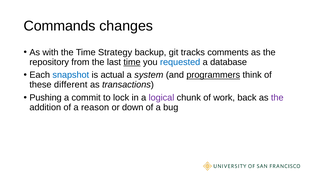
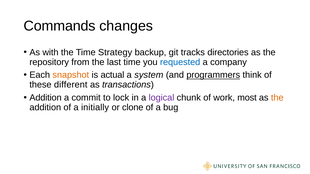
comments: comments -> directories (228, 52)
time underline: present -> none (132, 62)
database: database -> company (229, 62)
snapshot colour: blue -> orange (71, 75)
Pushing: Pushing -> Addition (46, 98)
back: back -> most (247, 98)
the colour: purple -> orange (277, 98)
reason: reason -> initially (95, 108)
down: down -> clone (133, 108)
